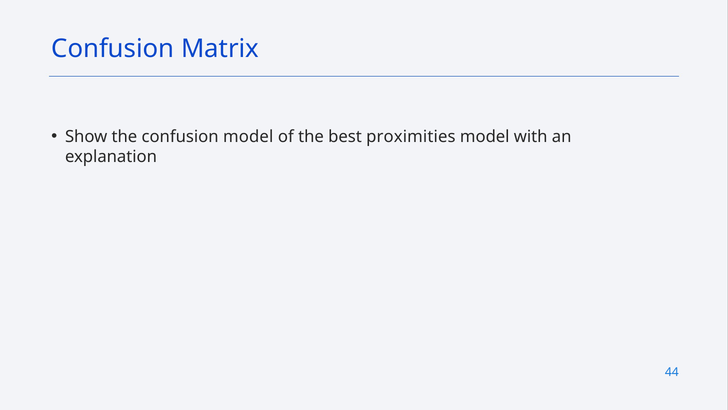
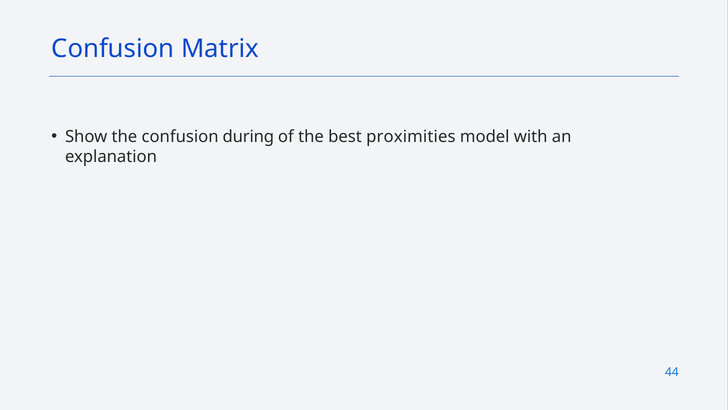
confusion model: model -> during (248, 137)
